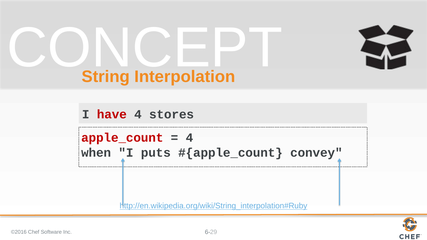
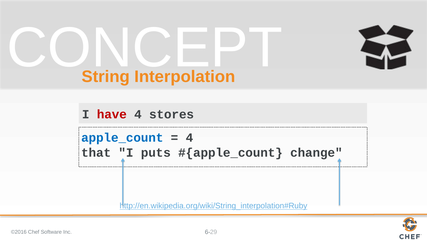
apple_count colour: red -> blue (122, 138)
when: when -> that (96, 153)
convey: convey -> change (316, 153)
